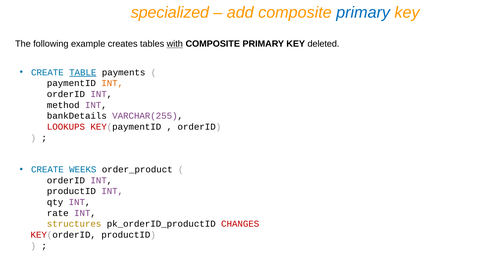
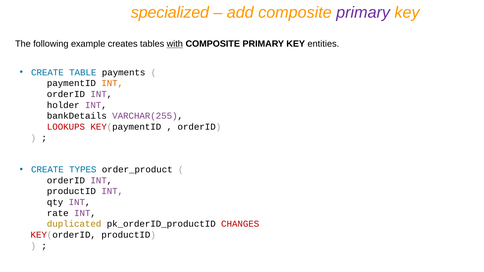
primary colour: blue -> purple (363, 13)
deleted: deleted -> entities (323, 44)
TABLE underline: present -> none (83, 73)
method: method -> holder (63, 105)
WEEKS: WEEKS -> TYPES (83, 170)
structures: structures -> duplicated (74, 224)
